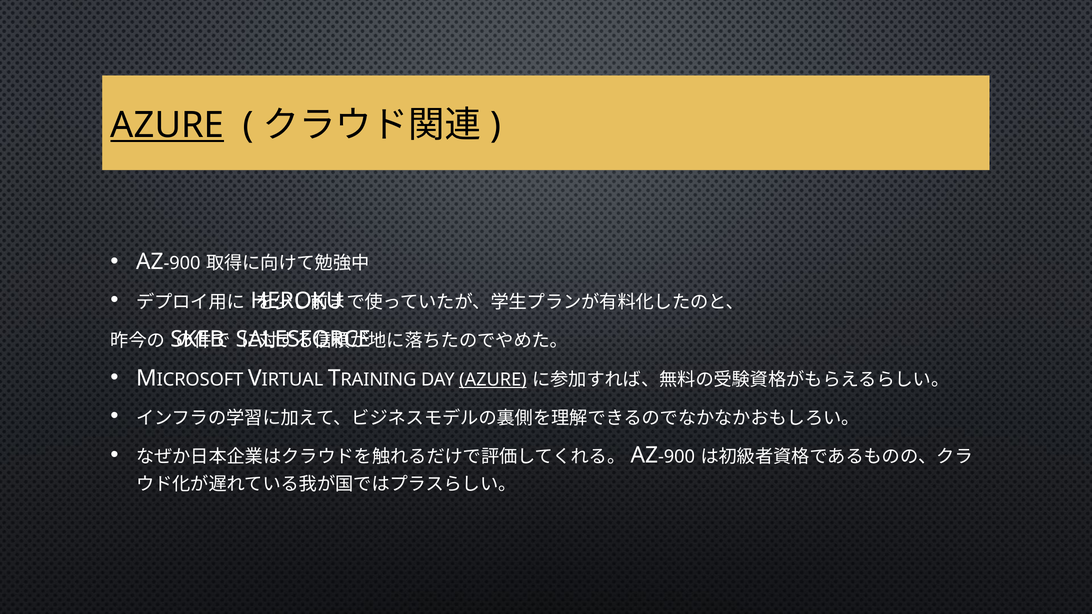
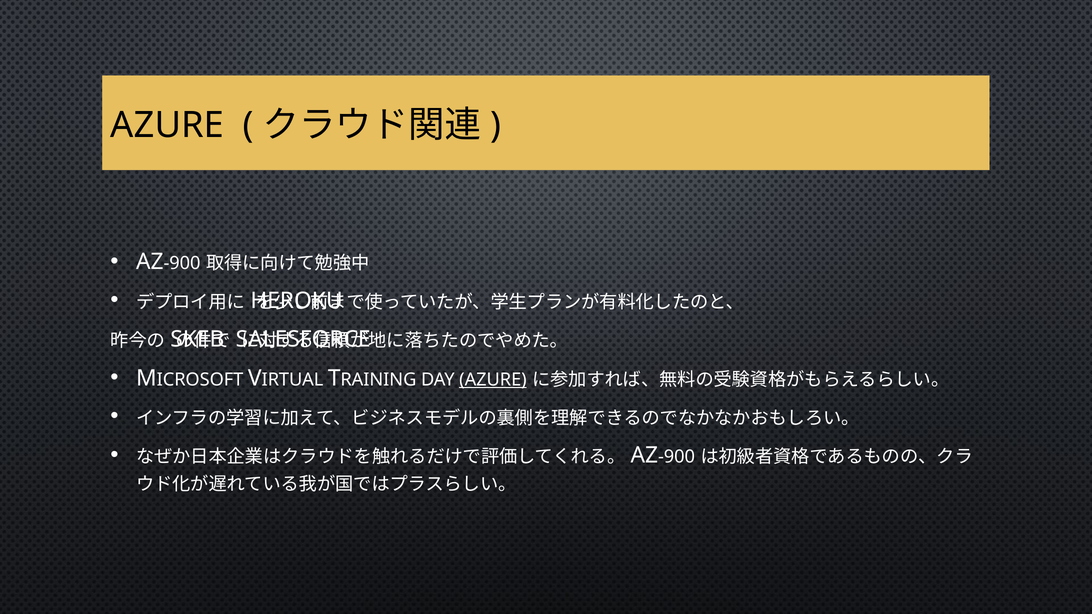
AZURE underline: present -> none (167, 125)
